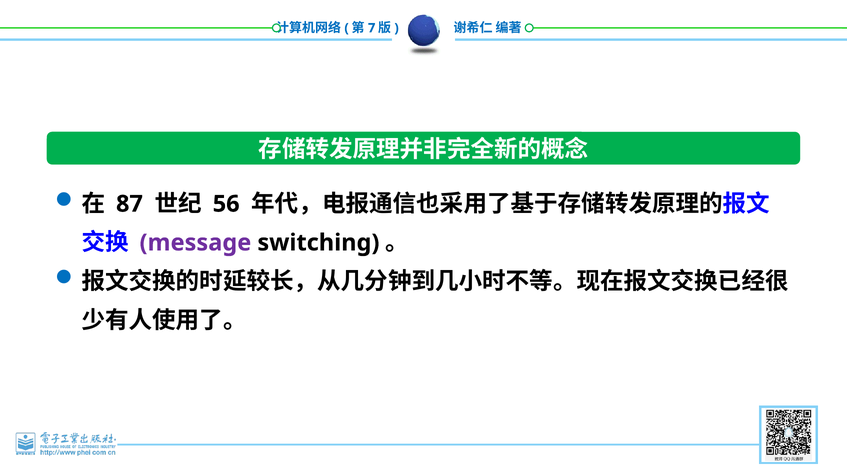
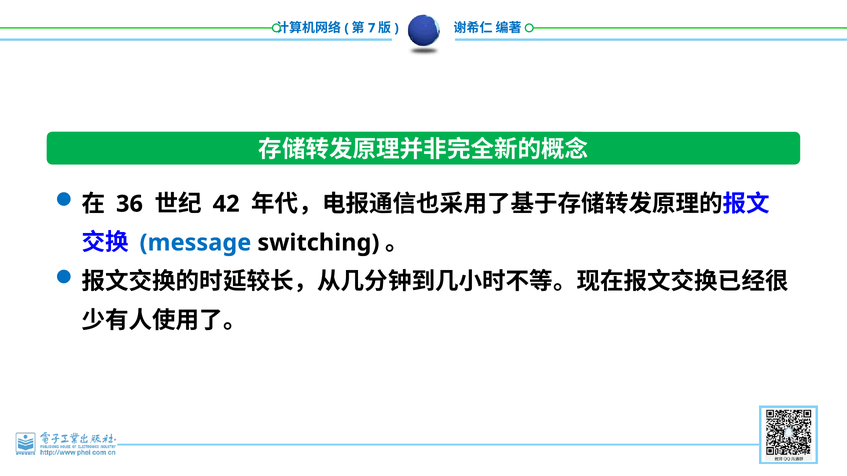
87: 87 -> 36 (129, 204)
56: 56 -> 42 (226, 204)
message colour: purple -> blue (195, 243)
